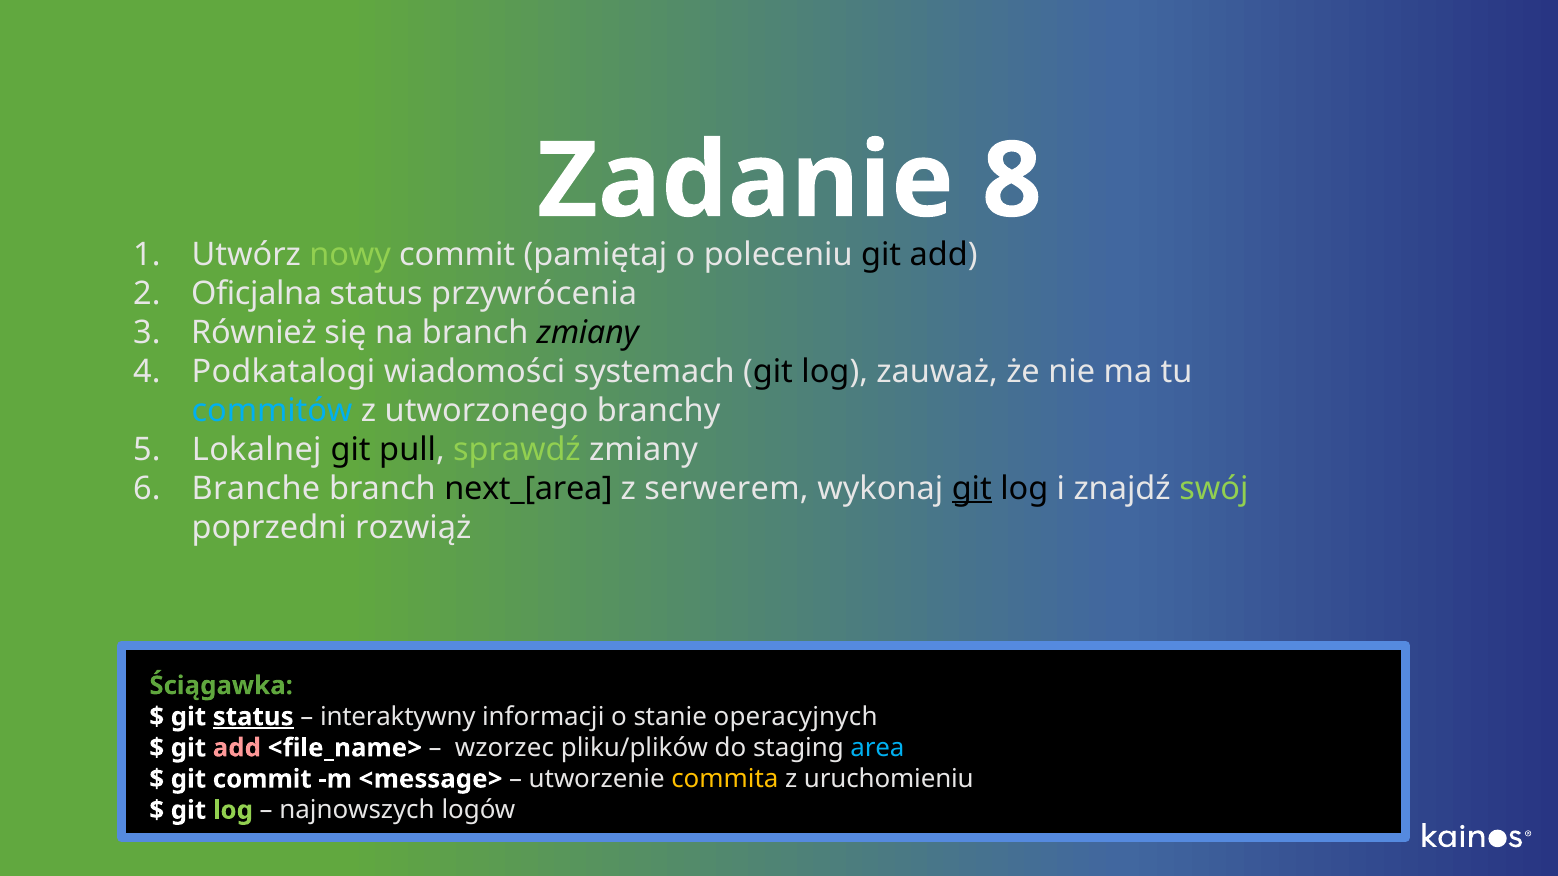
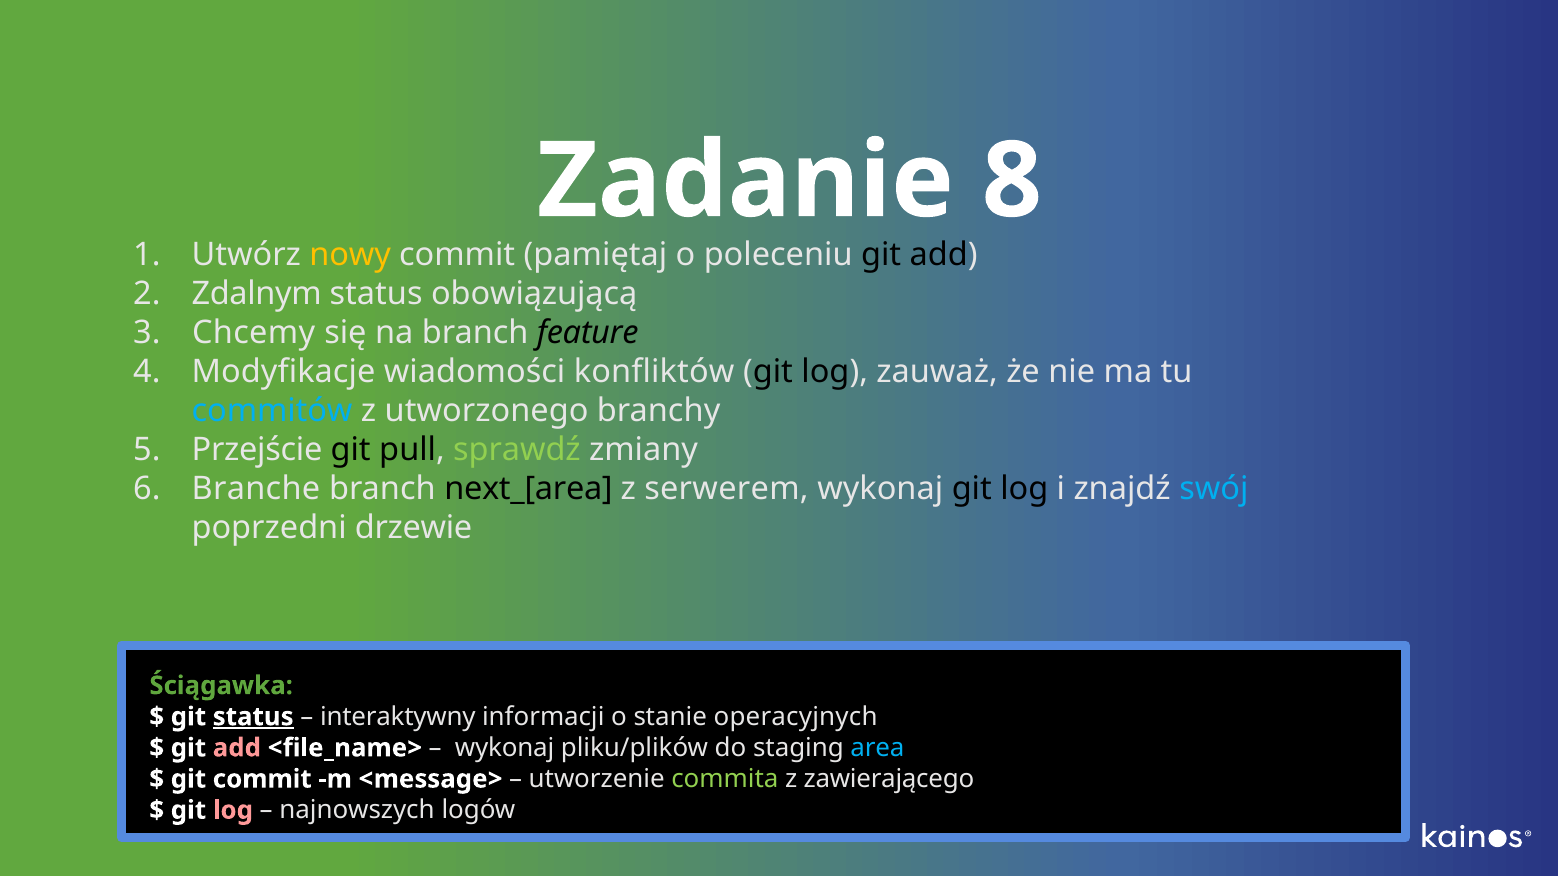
nowy colour: light green -> yellow (350, 255)
Oficjalna: Oficjalna -> Zdalnym (257, 294)
przywrócenia: przywrócenia -> obowiązującą (534, 294)
Również: Również -> Chcemy (254, 333)
branch zmiany: zmiany -> feature (588, 333)
Podkatalogi: Podkatalogi -> Modyfikacje (284, 372)
systemach: systemach -> konfliktów (654, 372)
Lokalnej: Lokalnej -> Przejście (257, 450)
git underline: present -> none (972, 489)
swój colour: light green -> light blue (1214, 489)
rozwiąż: rozwiąż -> drzewie (414, 528)
wzorzec: wzorzec -> wykonaj (505, 748)
commita colour: yellow -> light green (725, 779)
uruchomieniu: uruchomieniu -> zawierającego (889, 779)
log colour: light green -> pink (233, 810)
